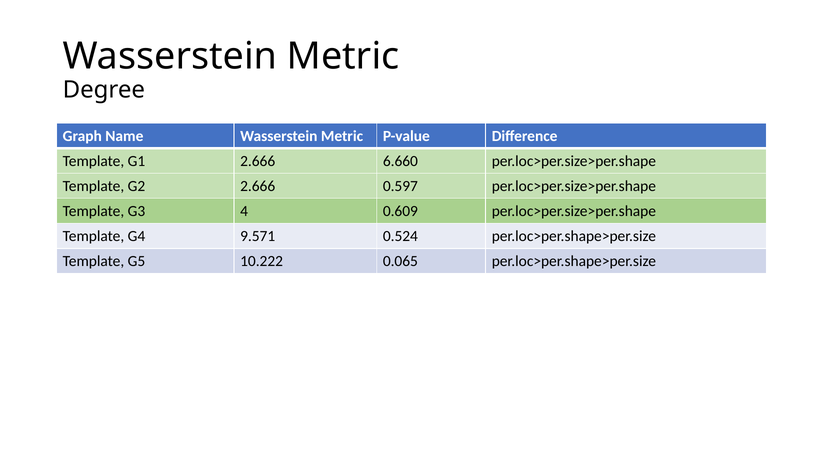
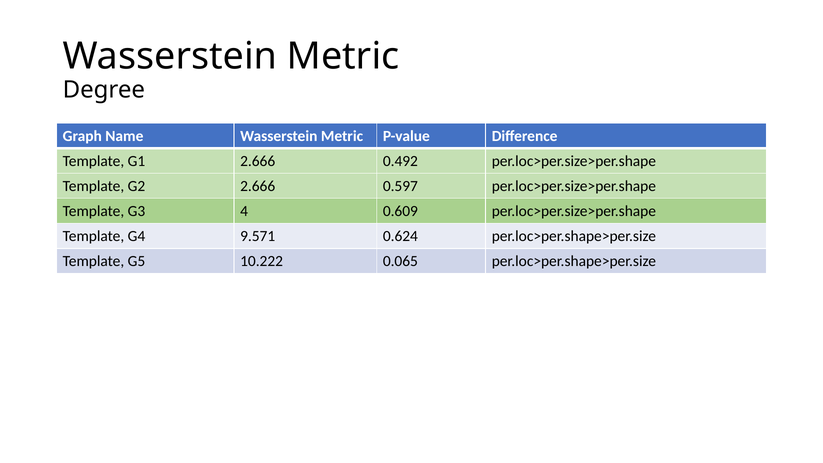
6.660: 6.660 -> 0.492 (400, 161)
0.524: 0.524 -> 0.624 (400, 236)
